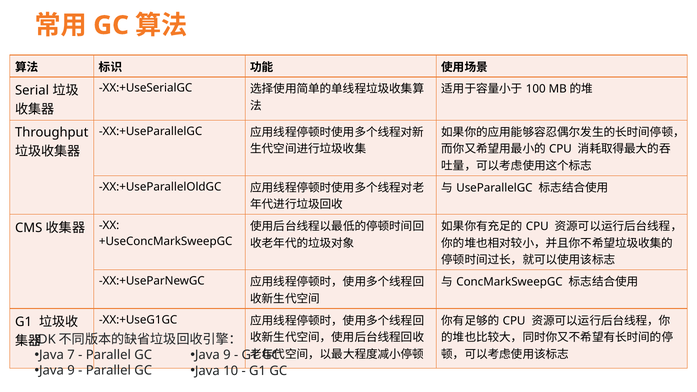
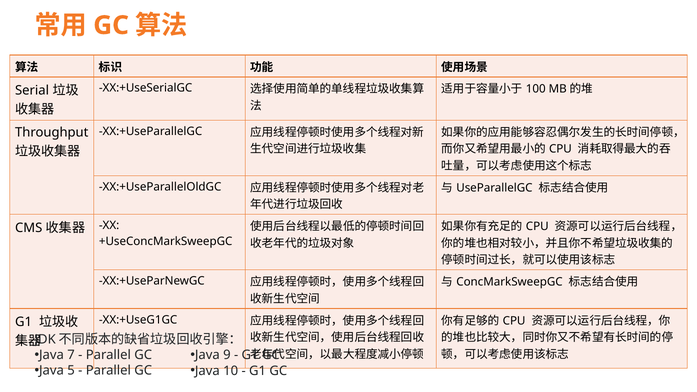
9: 9 -> 5 (71, 371)
